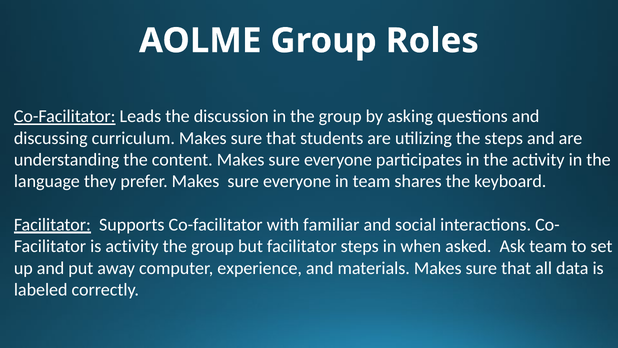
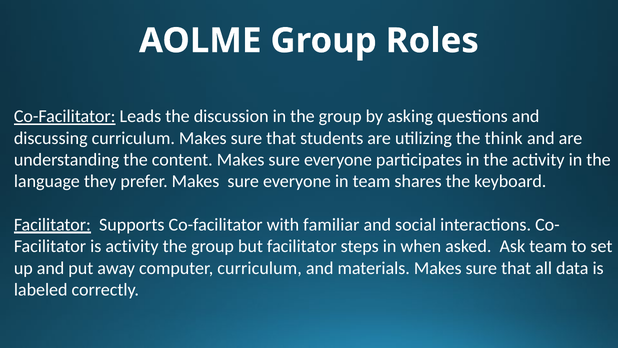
the steps: steps -> think (504, 138)
computer experience: experience -> curriculum (260, 268)
